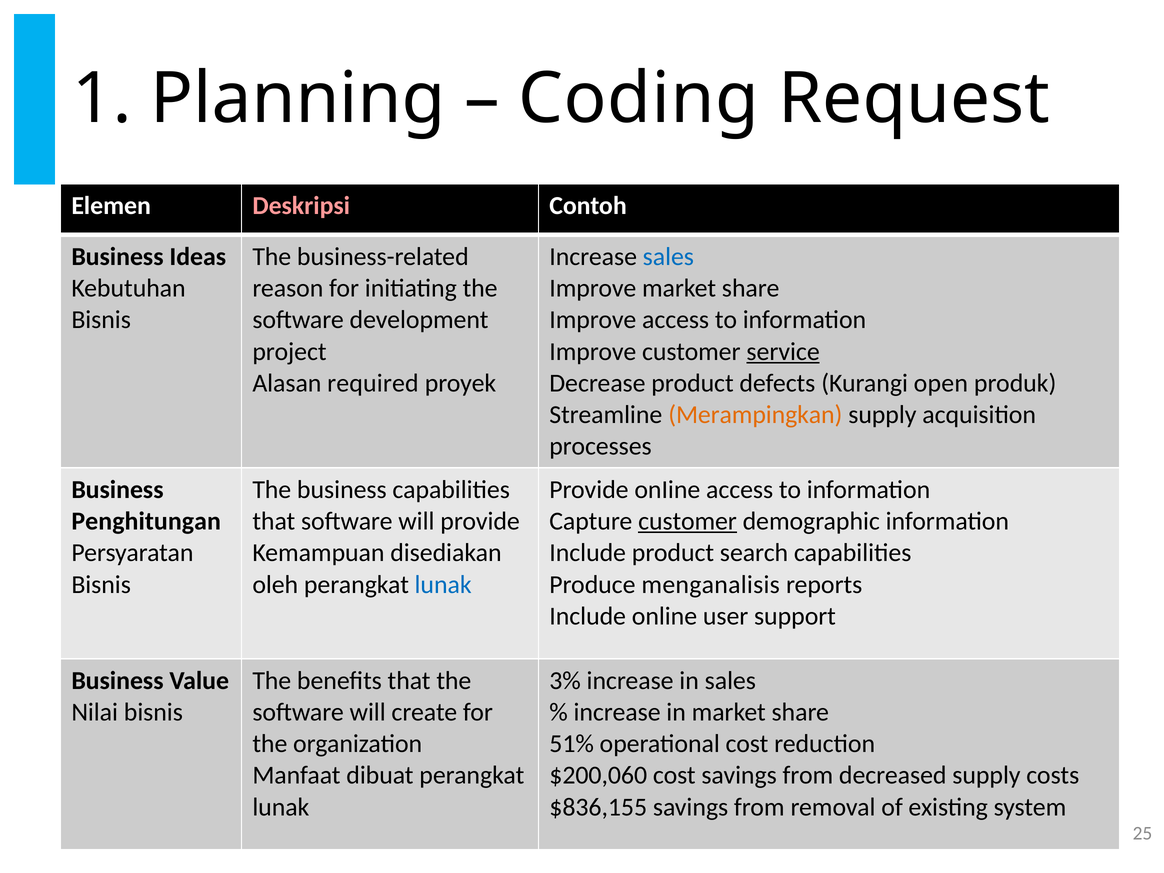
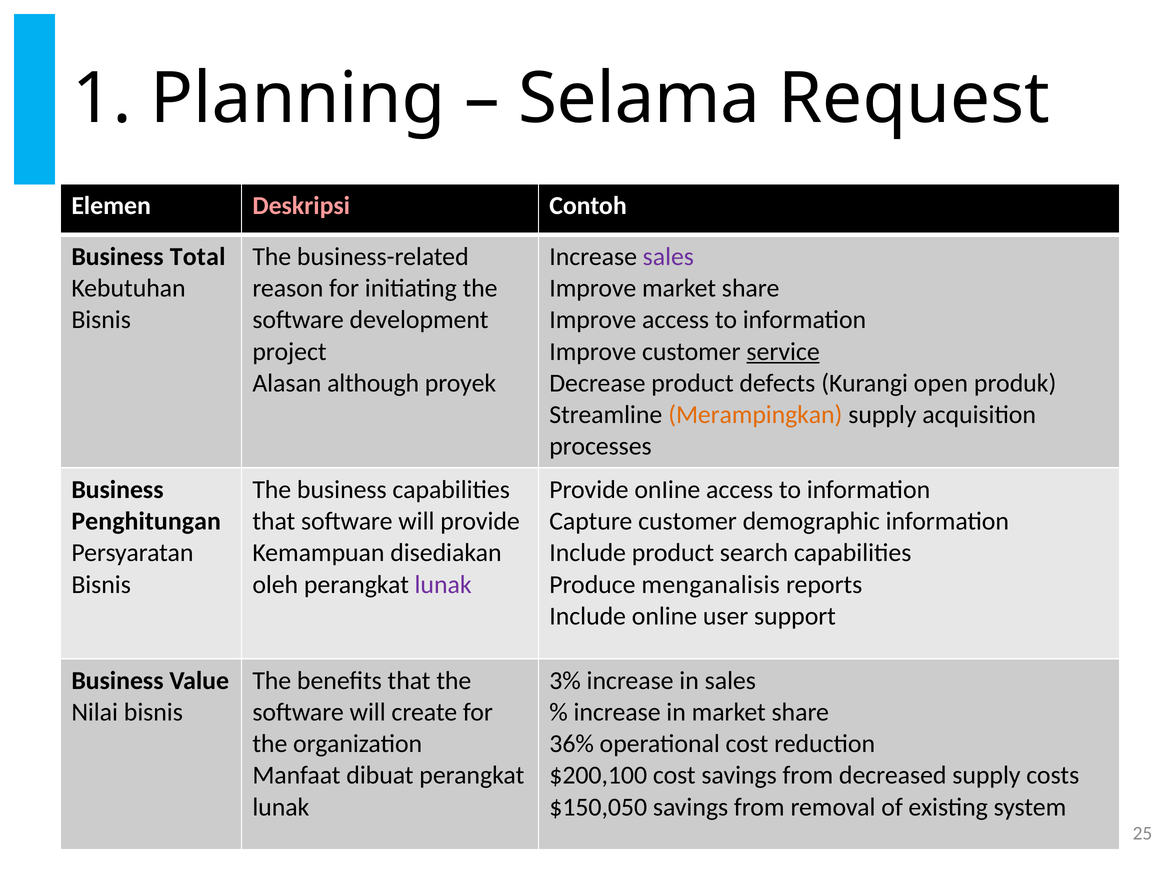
Coding: Coding -> Selama (639, 99)
Ideas: Ideas -> Total (198, 257)
sales colour: blue -> purple (668, 257)
required: required -> although (373, 383)
customer underline: present -> none (688, 521)
lunak colour: blue -> purple (443, 585)
51%: 51% -> 36% (572, 744)
$200,060: $200,060 -> $200,100 (598, 775)
$836,155: $836,155 -> $150,050 (598, 807)
